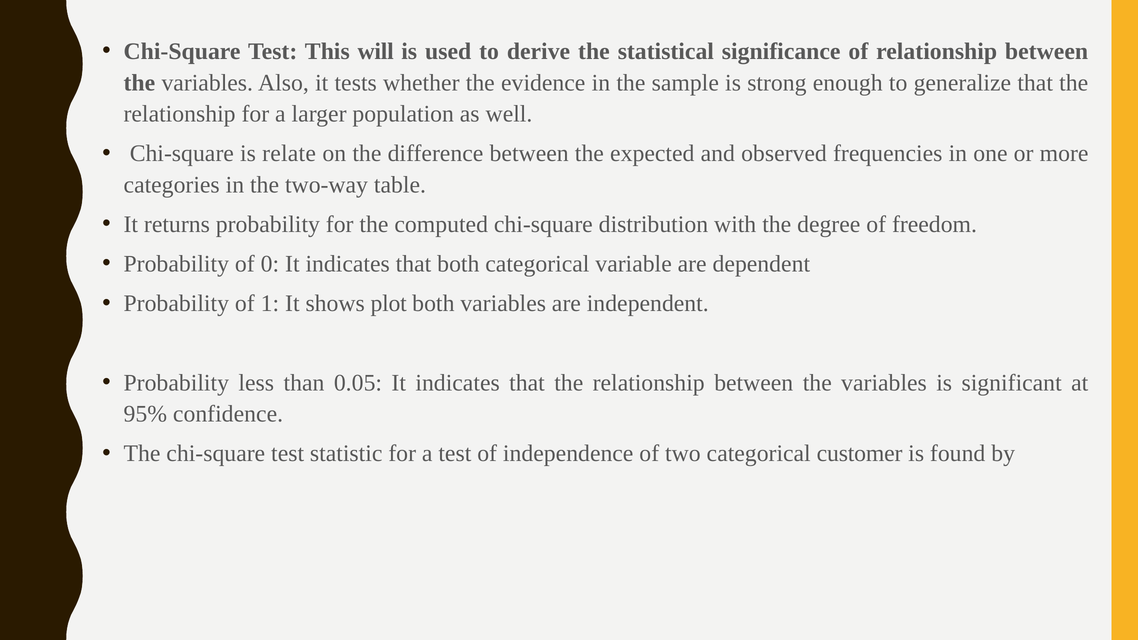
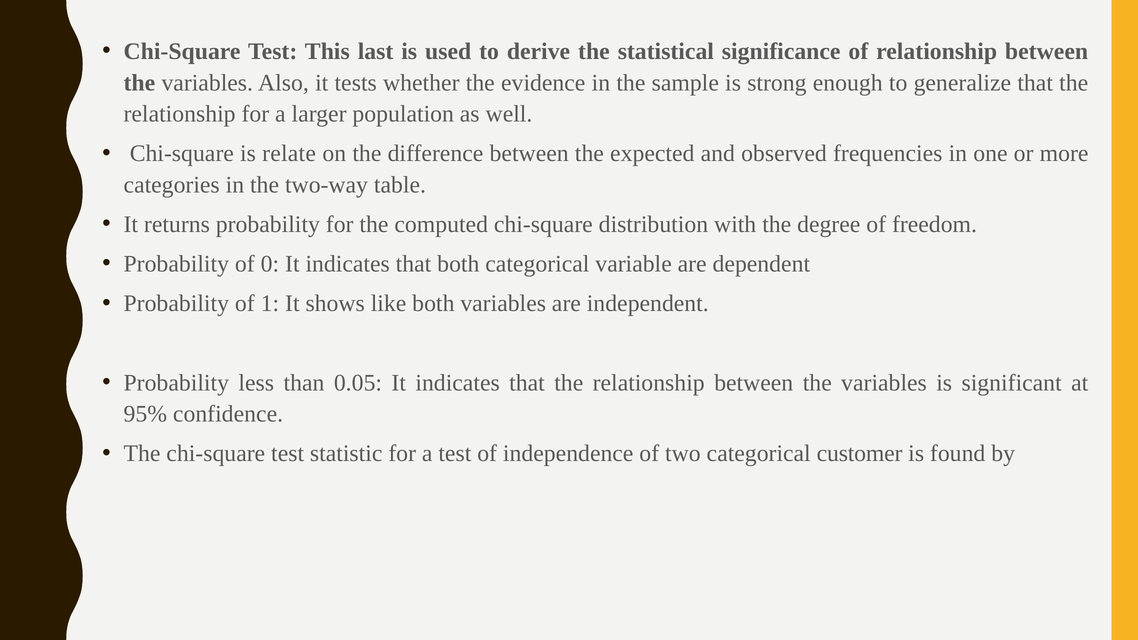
will: will -> last (376, 51)
plot: plot -> like (389, 304)
